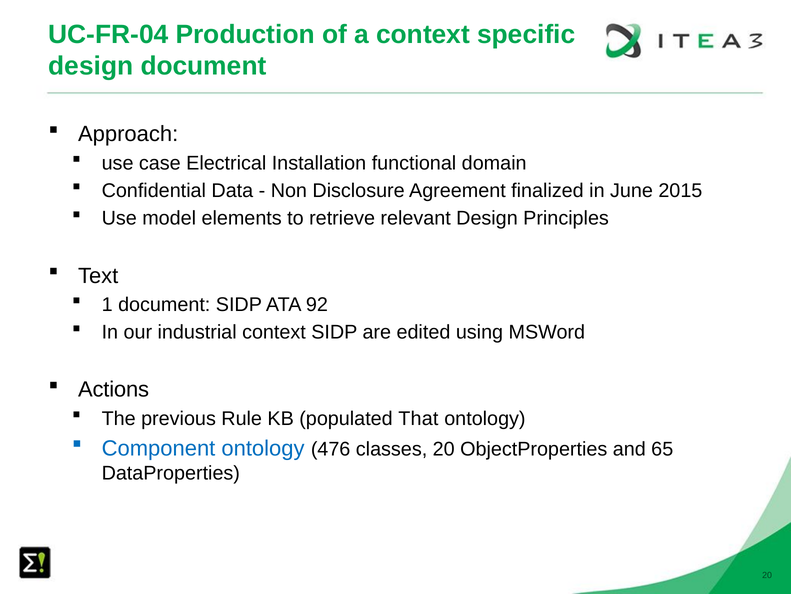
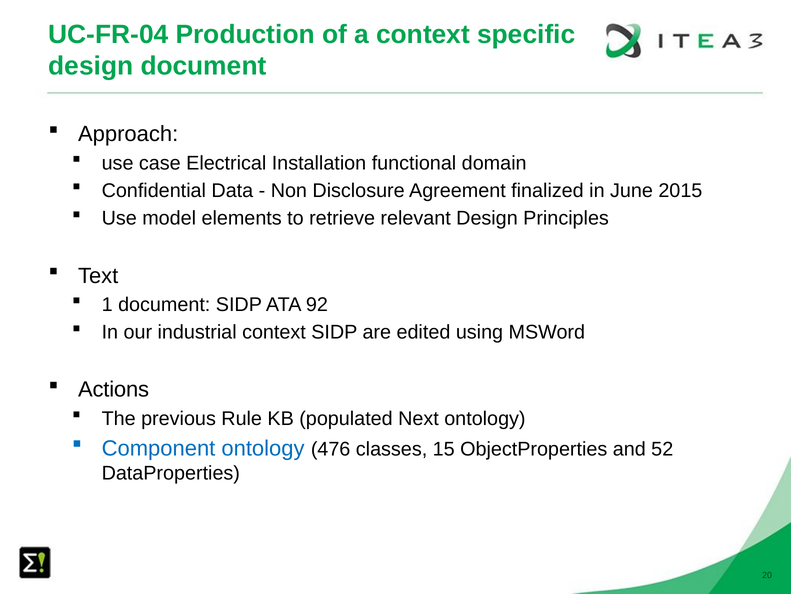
That: That -> Next (418, 418)
classes 20: 20 -> 15 (444, 448)
65: 65 -> 52 (662, 448)
